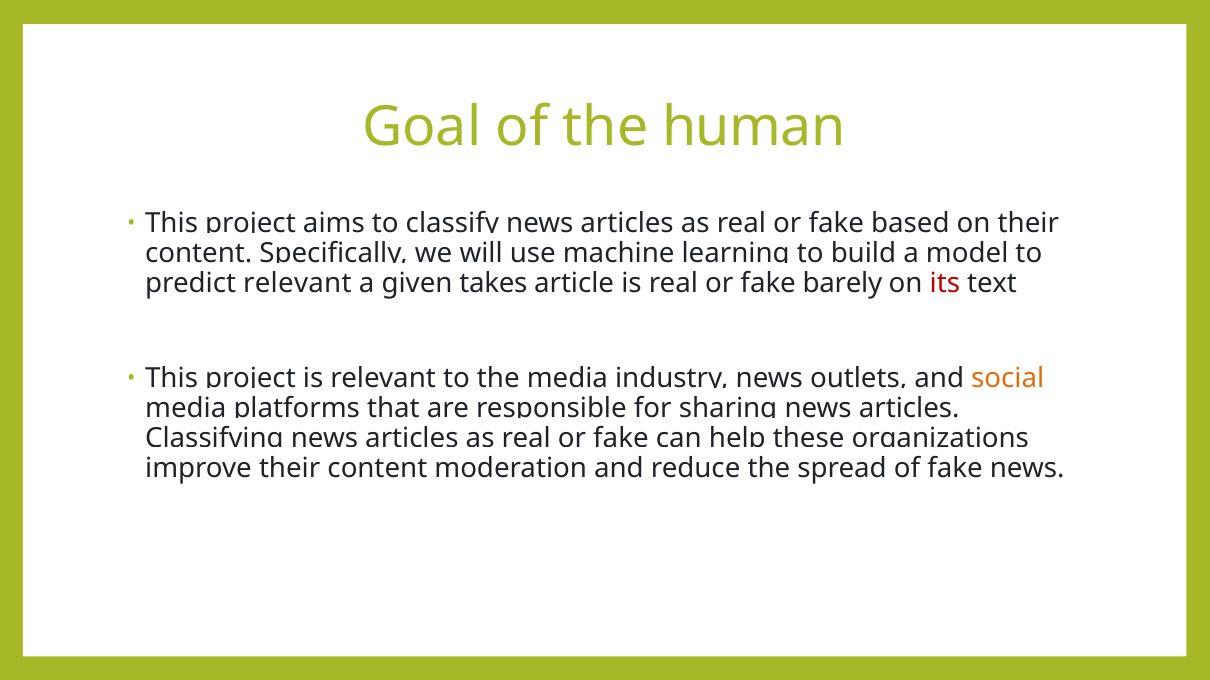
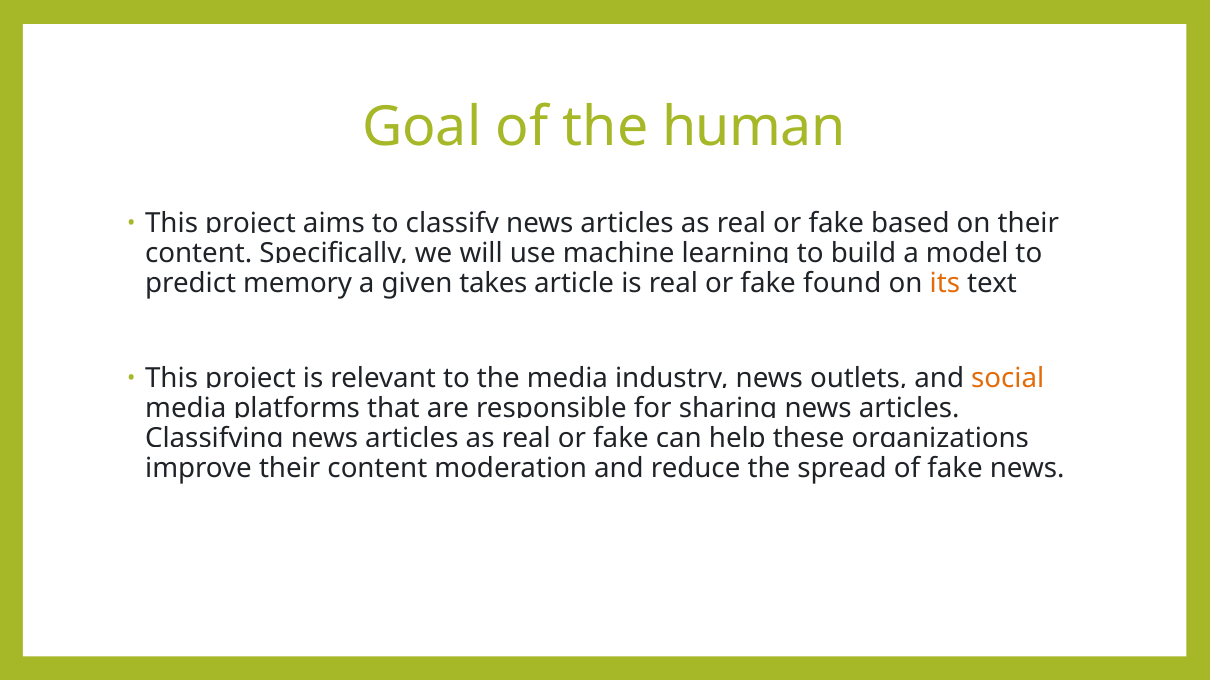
predict relevant: relevant -> memory (298, 283)
barely: barely -> found (842, 283)
its colour: red -> orange (945, 283)
